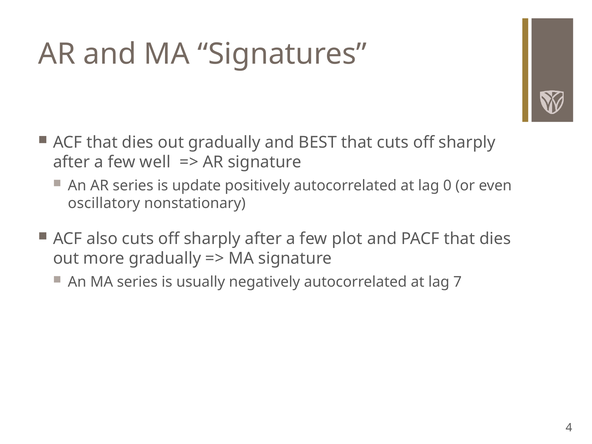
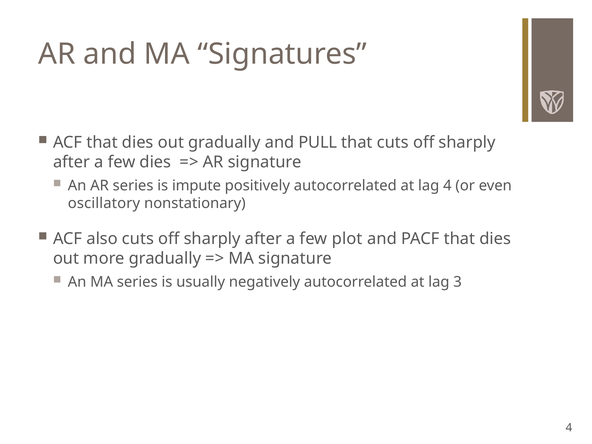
BEST: BEST -> PULL (318, 142)
few well: well -> dies (155, 162)
update: update -> impute (196, 186)
lag 0: 0 -> 4 (447, 186)
7: 7 -> 3 (458, 282)
